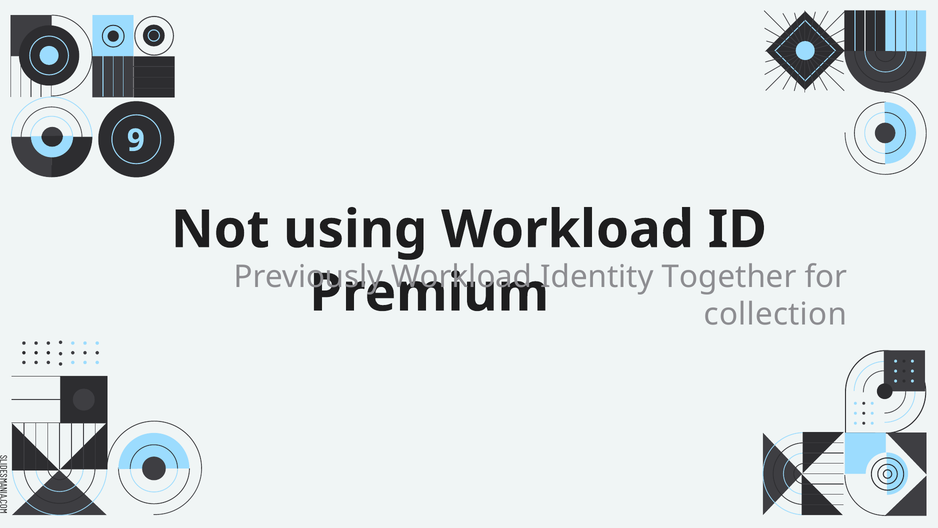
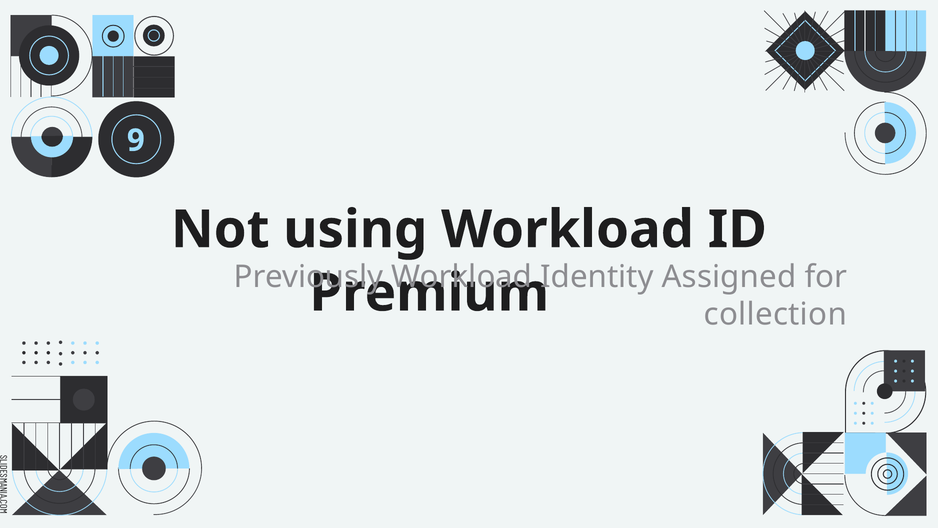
Together: Together -> Assigned (729, 277)
